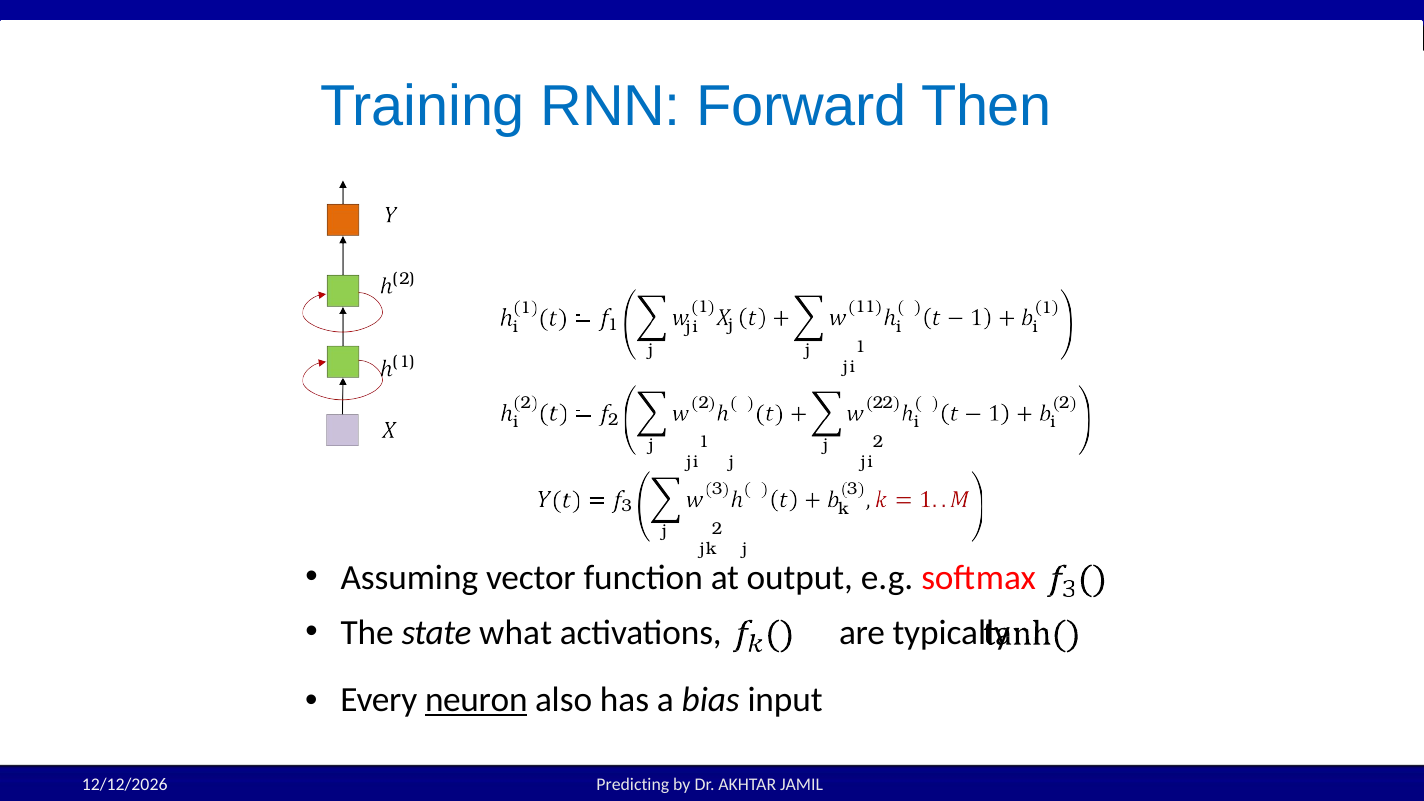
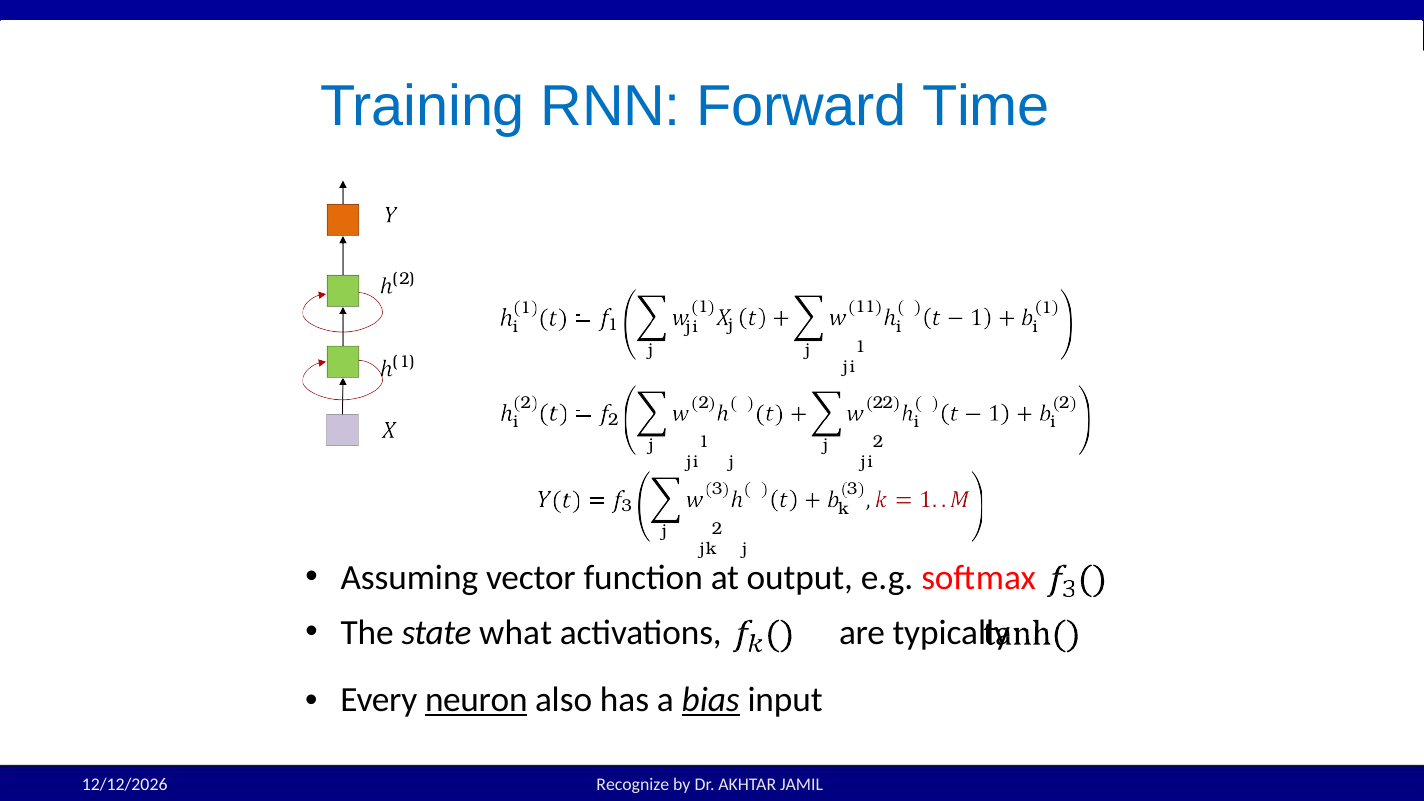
Then: Then -> Time (986, 107)
bias underline: none -> present (711, 700)
Predicting: Predicting -> Recognize (633, 784)
